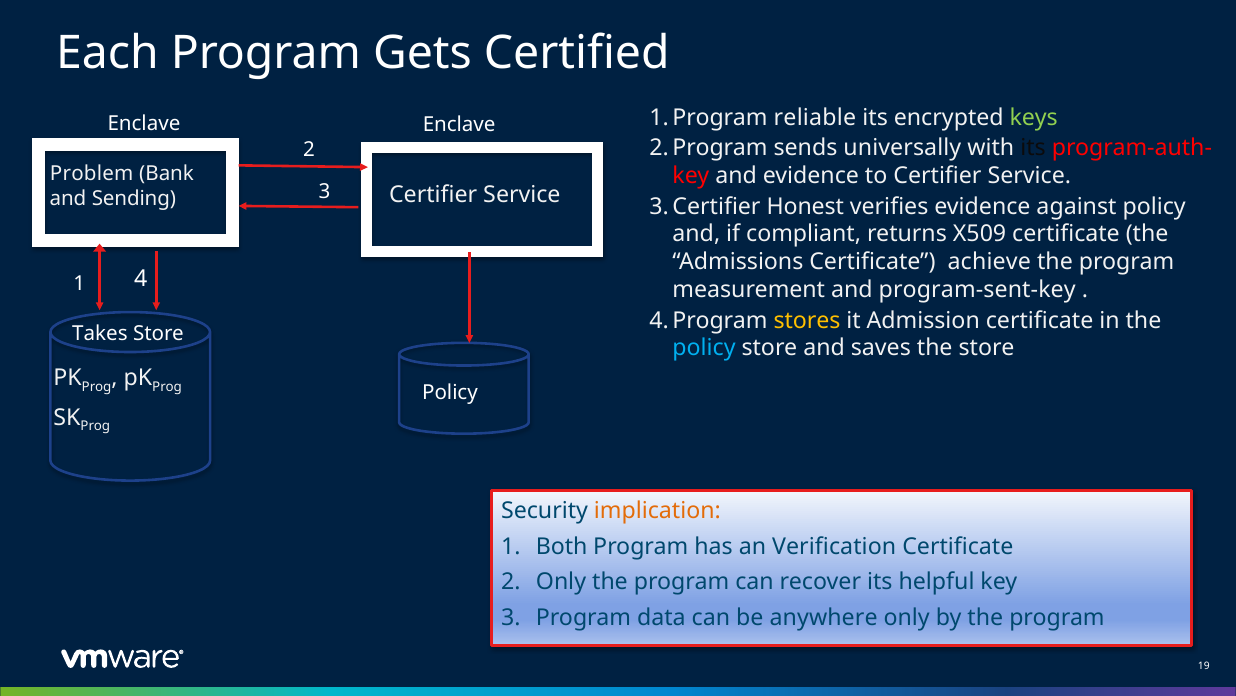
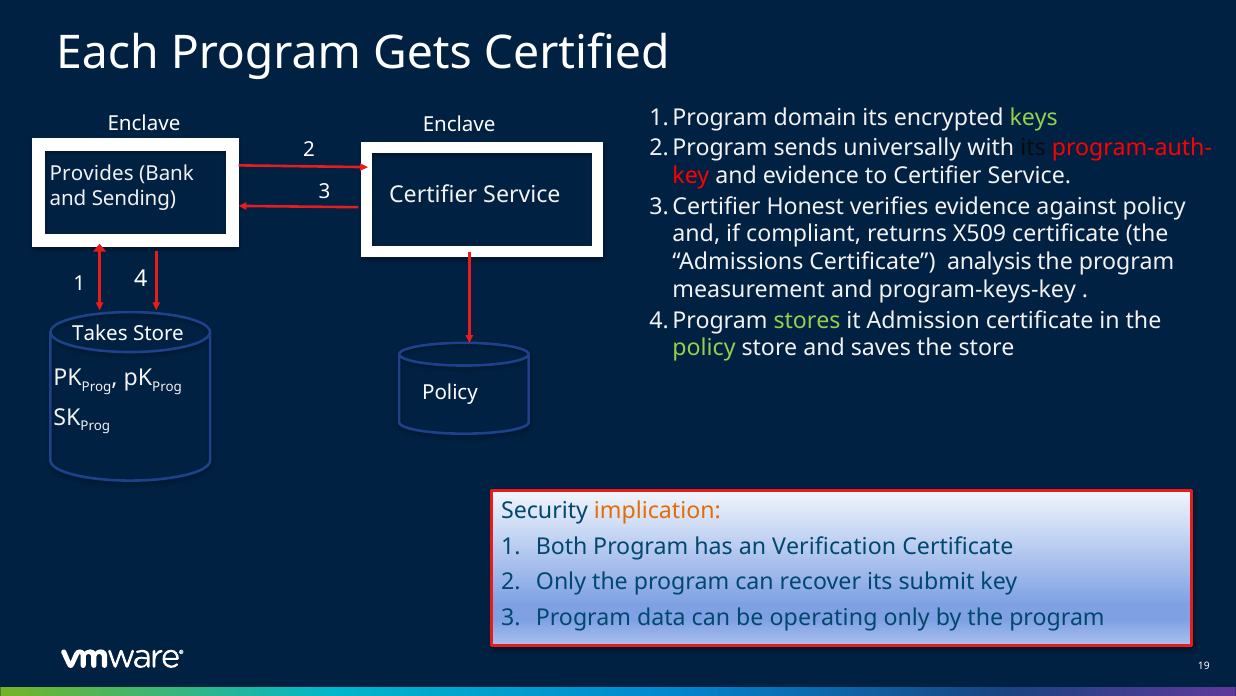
reliable: reliable -> domain (815, 118)
Problem: Problem -> Provides (92, 174)
achieve: achieve -> analysis (989, 262)
program-sent-key: program-sent-key -> program-keys-key (977, 290)
stores colour: yellow -> light green (807, 320)
policy colour: light blue -> light green (704, 348)
helpful: helpful -> submit (937, 582)
anywhere: anywhere -> operating (824, 617)
